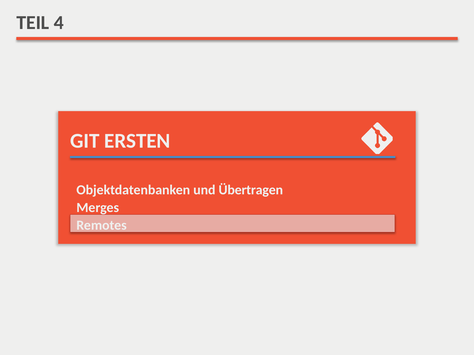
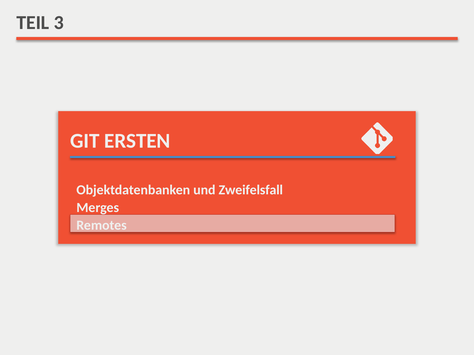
4: 4 -> 3 (59, 23)
Übertragen: Übertragen -> Zweifelsfall (251, 190)
